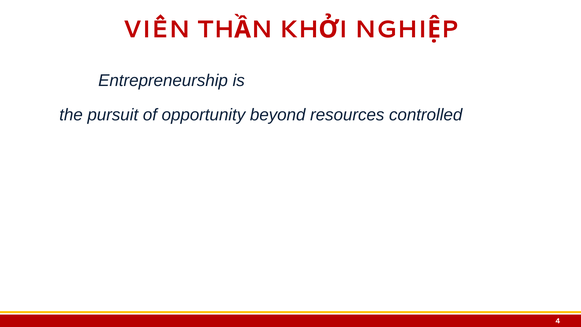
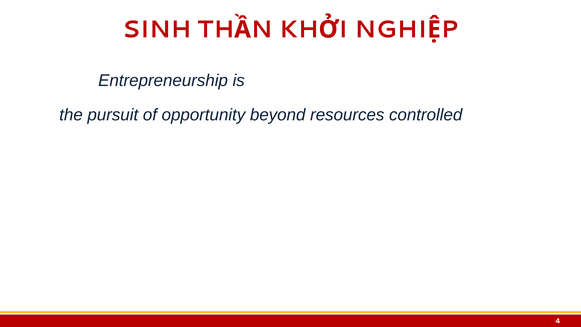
VIÊN: VIÊN -> SINH (157, 30)
